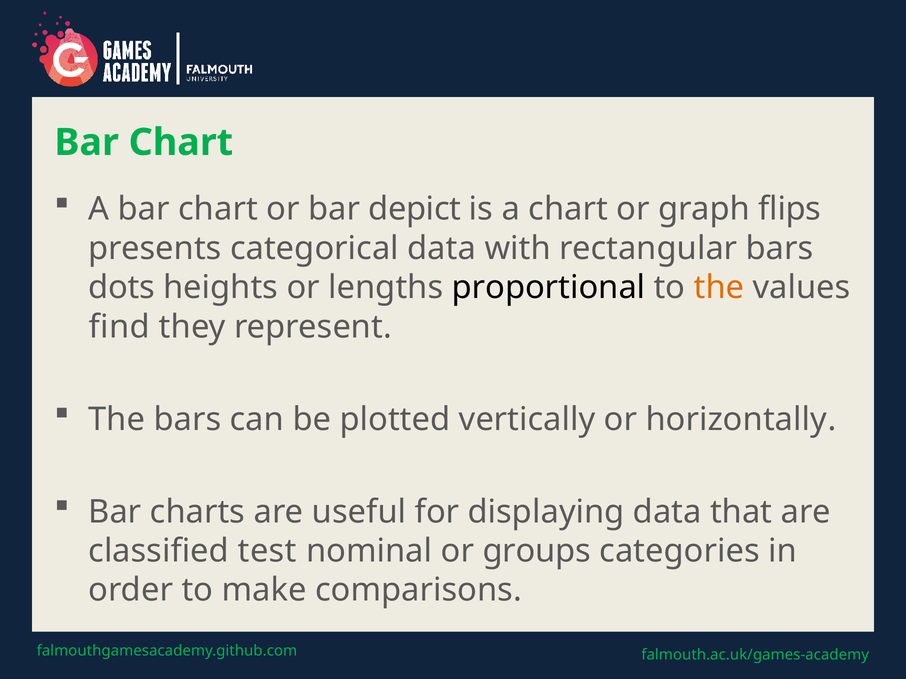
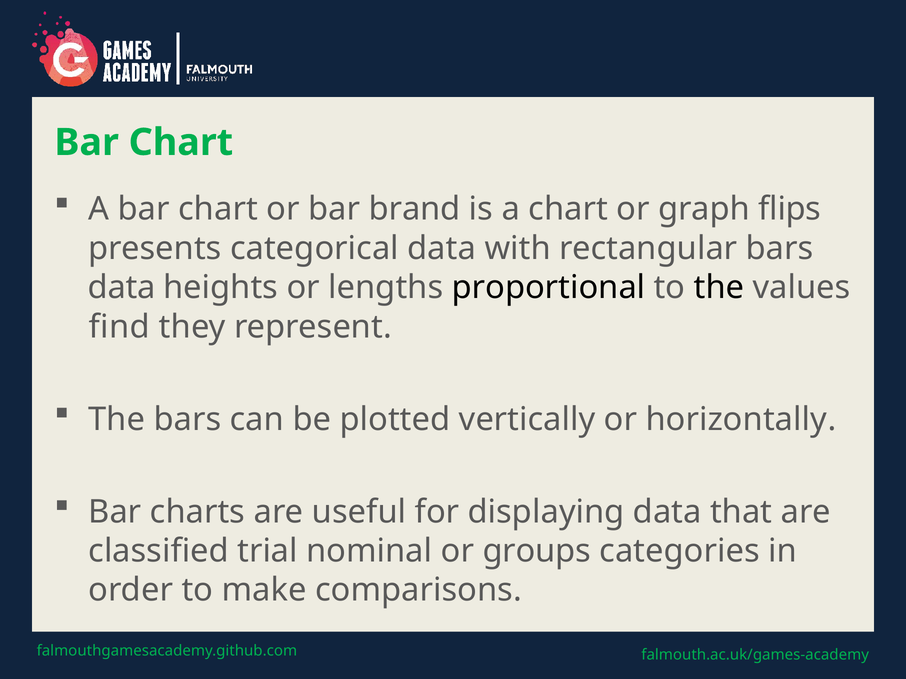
depict: depict -> brand (415, 209)
dots: dots -> data (122, 288)
the colour: orange -> black (719, 288)
test: test -> trial (268, 551)
